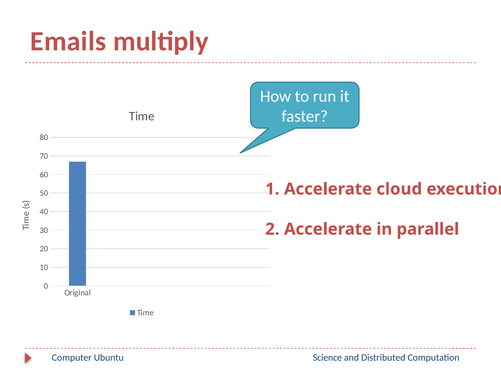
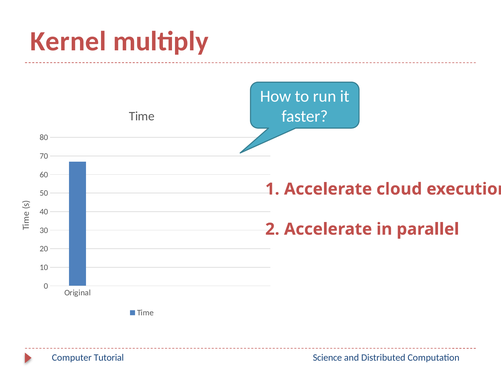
Emails: Emails -> Kernel (68, 41)
Ubuntu: Ubuntu -> Tutorial (109, 357)
